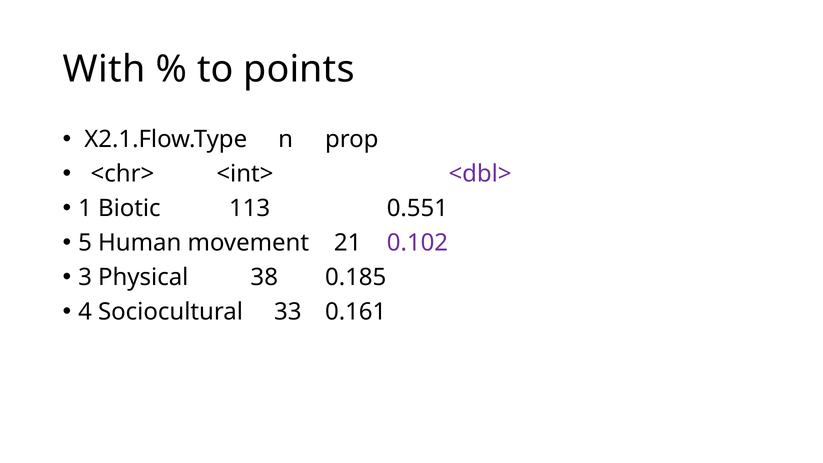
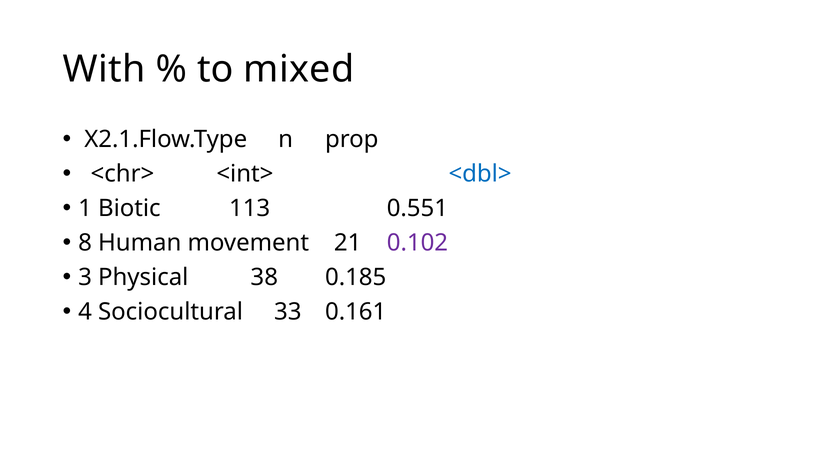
points: points -> mixed (299, 69)
<dbl> colour: purple -> blue (480, 174)
5: 5 -> 8 (85, 243)
